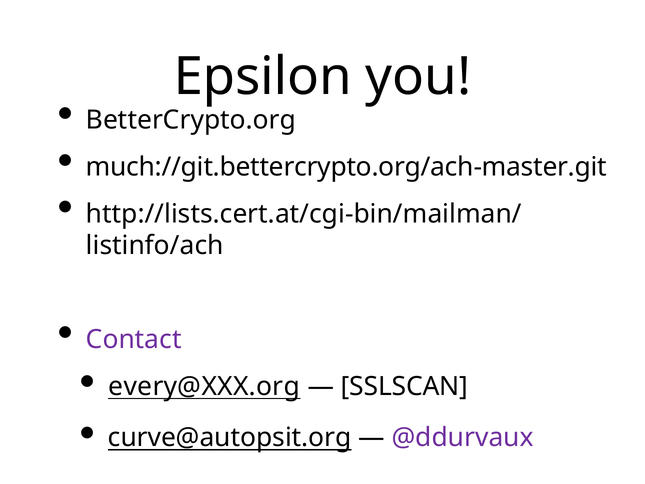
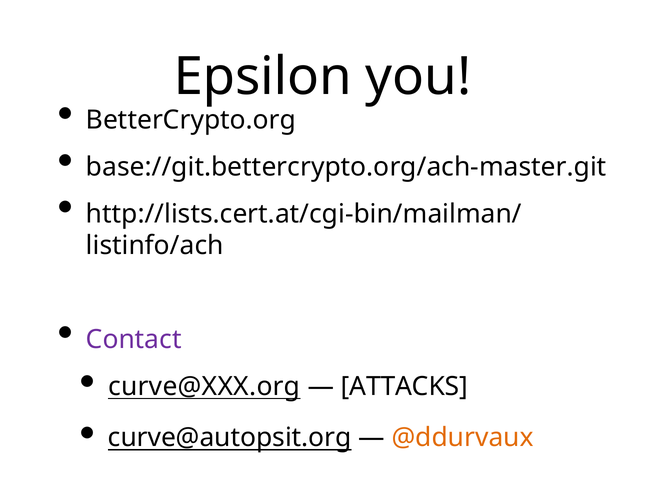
much://git.bettercrypto.org/ach-master.git: much://git.bettercrypto.org/ach-master.git -> base://git.bettercrypto.org/ach-master.git (346, 167)
every@XXX.org: every@XXX.org -> curve@XXX.org (204, 386)
SSLSCAN: SSLSCAN -> ATTACKS (404, 386)
@ddurvaux colour: purple -> orange (463, 437)
